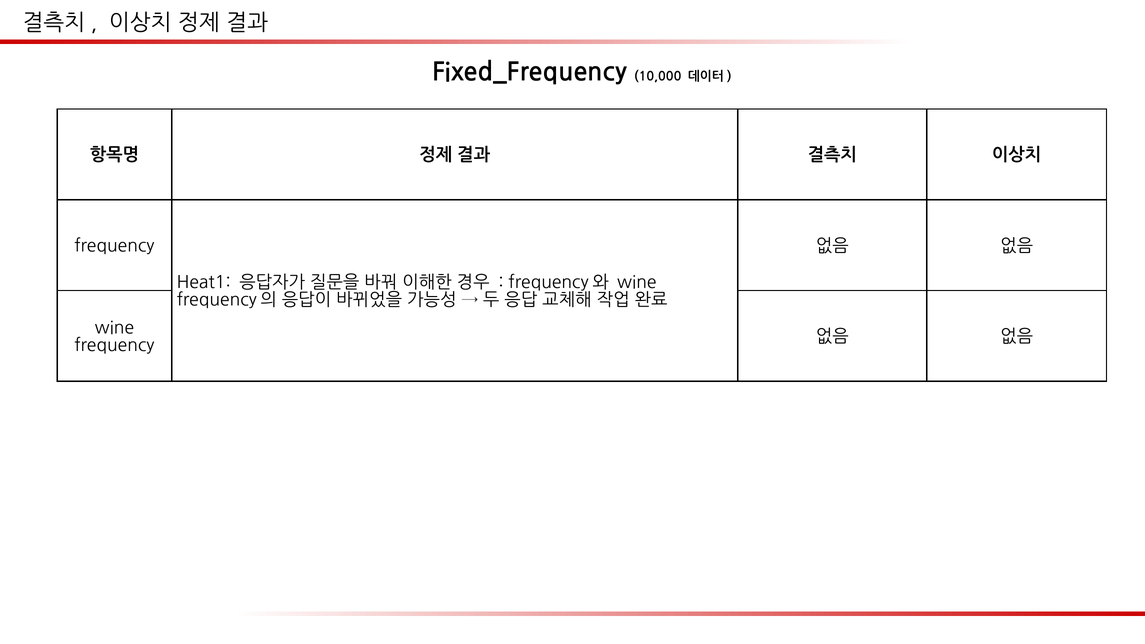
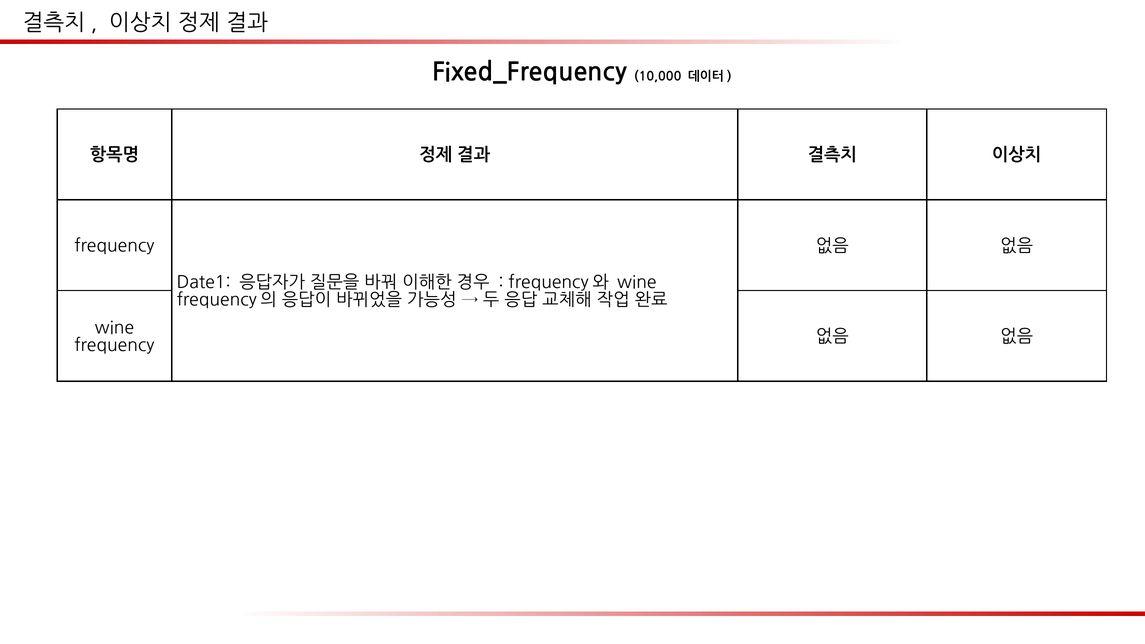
Heat1: Heat1 -> Date1 (204, 283)
